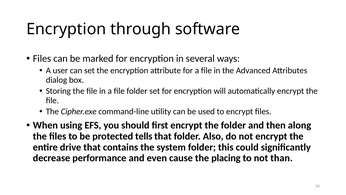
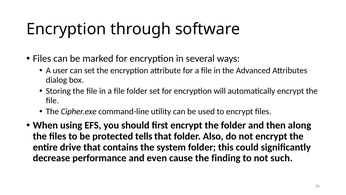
placing: placing -> finding (226, 158)
than: than -> such (282, 158)
